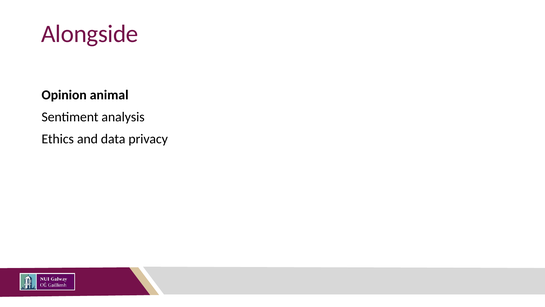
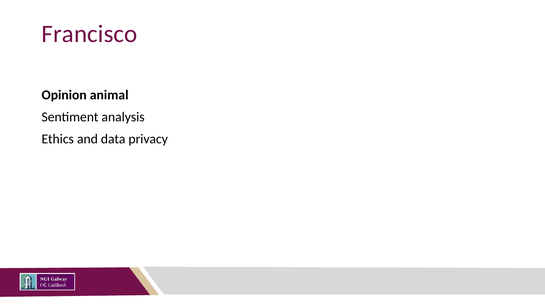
Alongside: Alongside -> Francisco (90, 34)
